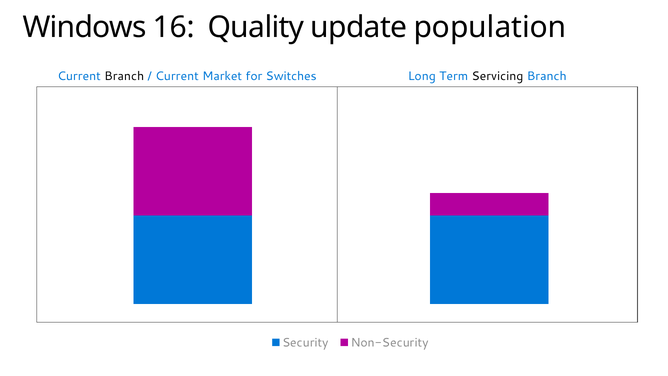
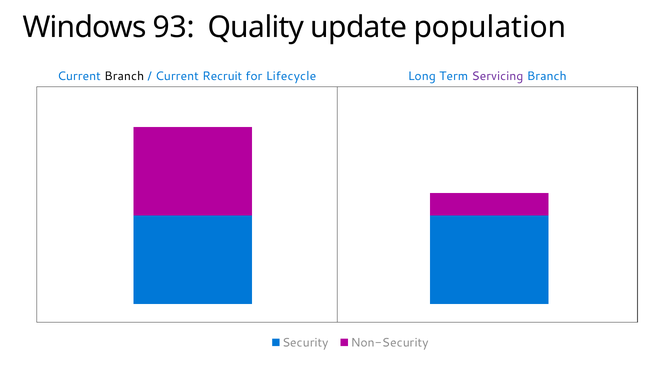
16: 16 -> 93 (174, 27)
Market: Market -> Recruit (222, 76)
Switches: Switches -> Lifecycle (291, 76)
Servicing colour: black -> purple (497, 76)
